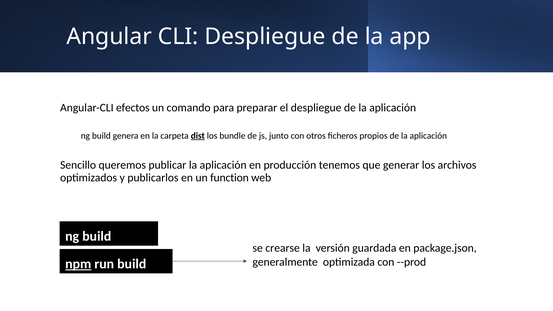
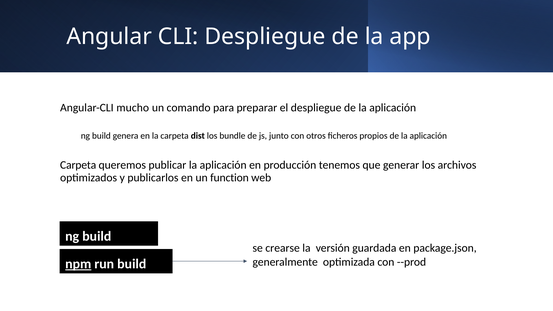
efectos: efectos -> mucho (133, 108)
dist underline: present -> none (198, 136)
Sencillo: Sencillo -> Carpeta (78, 165)
